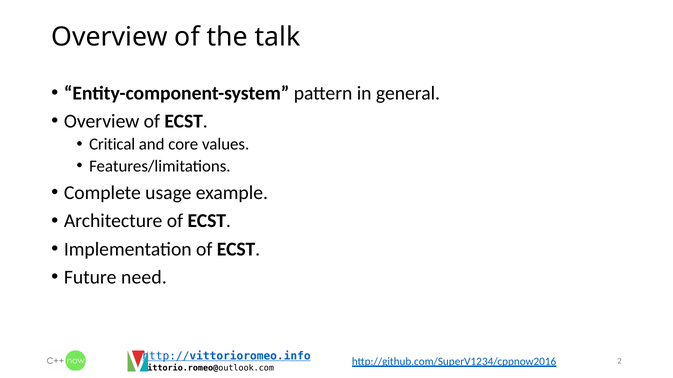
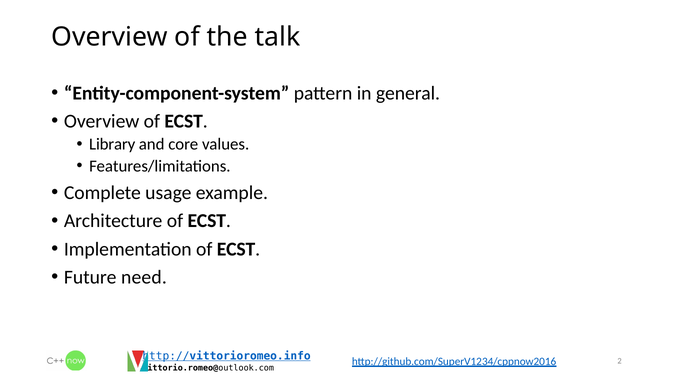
Critical: Critical -> Library (112, 145)
